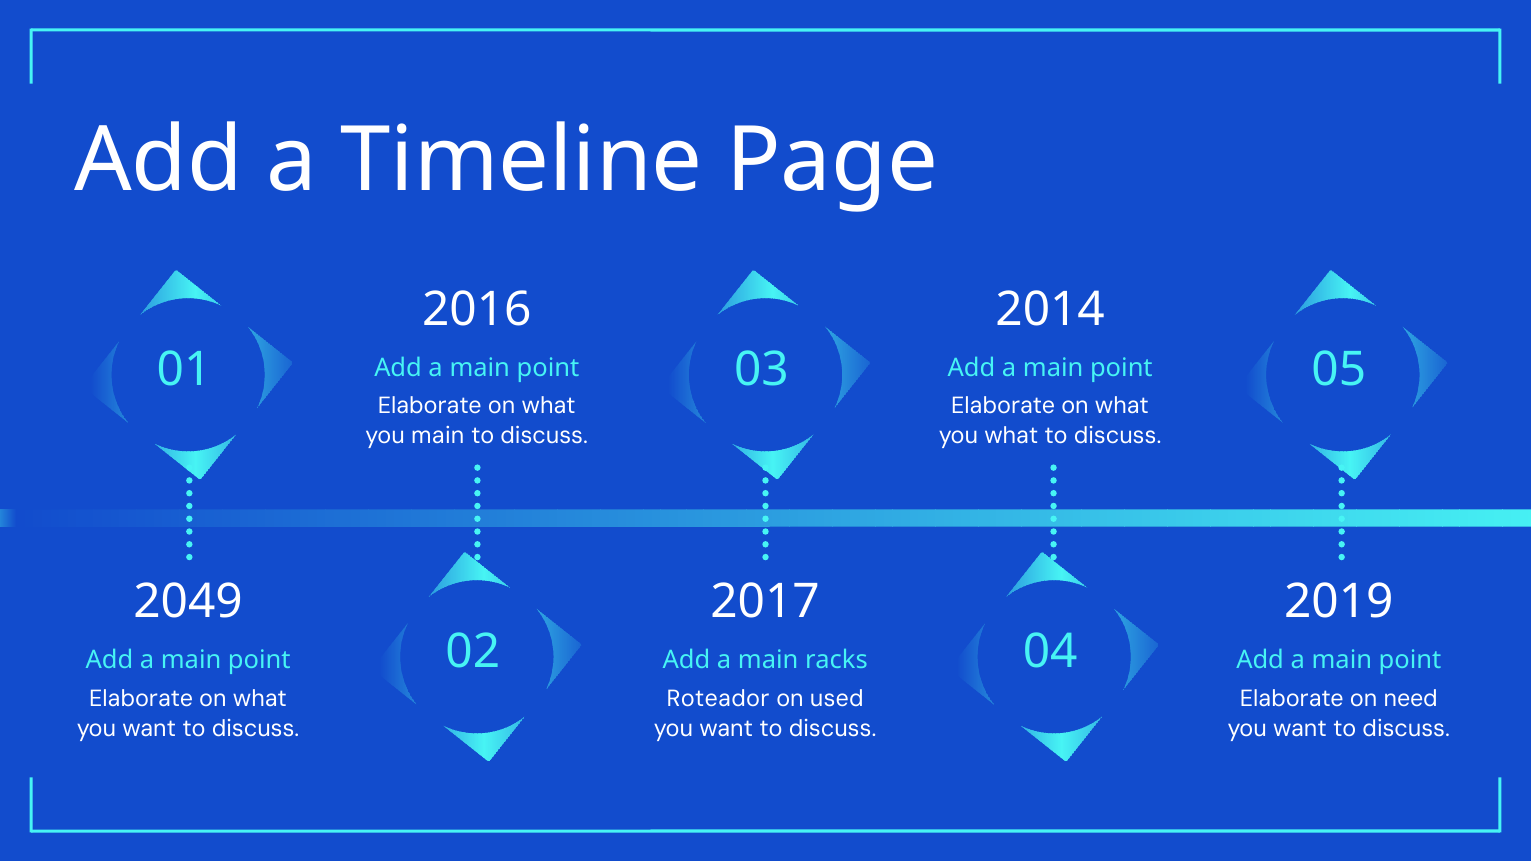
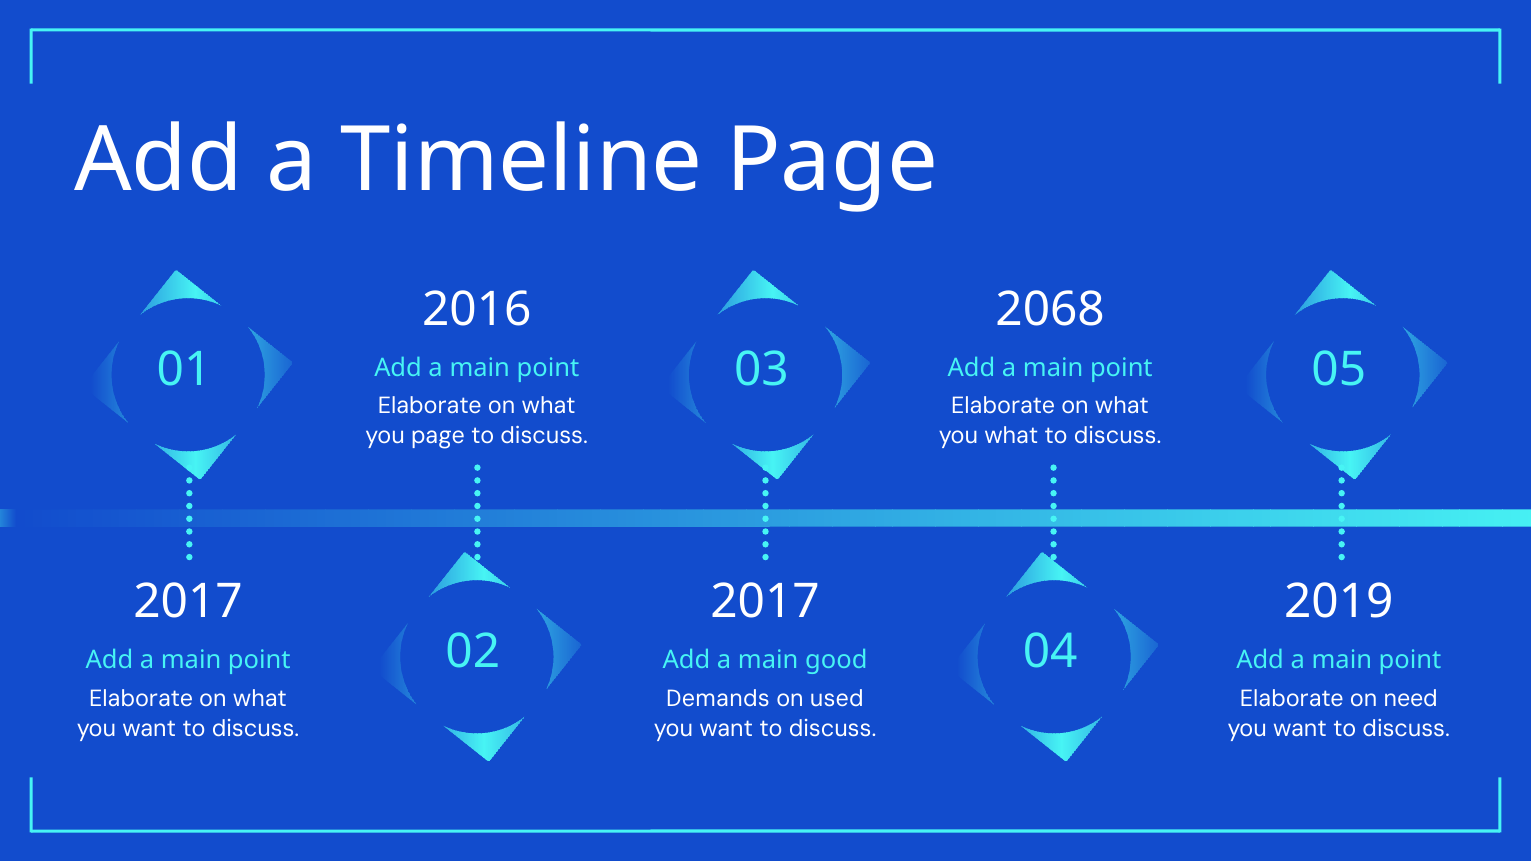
2014: 2014 -> 2068 (1050, 309)
you main: main -> page (438, 436)
2049: 2049 -> 2017 (188, 602)
racks: racks -> good (836, 660)
Roteador: Roteador -> Demands (718, 699)
